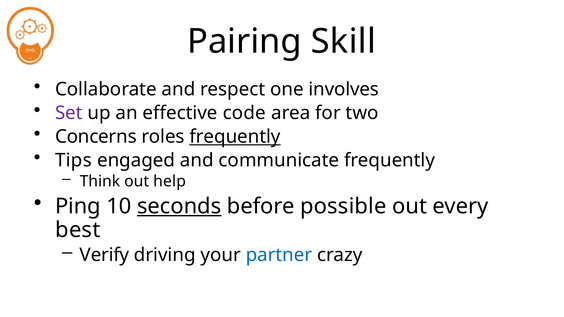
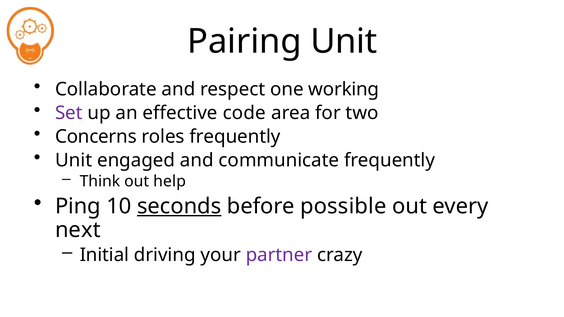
Pairing Skill: Skill -> Unit (344, 42)
involves: involves -> working (344, 89)
frequently underline: present -> none (235, 137)
Tips: Tips -> Unit (74, 160)
best: best -> next (78, 230)
Verify: Verify -> Initial (104, 255)
partner colour: blue -> purple (279, 255)
